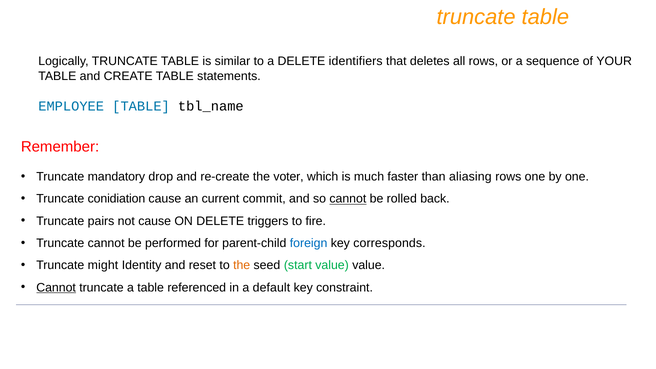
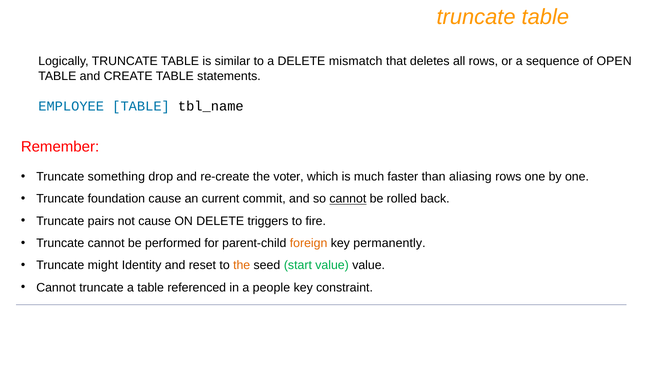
identifiers: identifiers -> mismatch (356, 61)
YOUR: YOUR -> OPEN (614, 61)
mandatory: mandatory -> something (116, 177)
conidiation: conidiation -> foundation (116, 199)
foreign colour: blue -> orange (309, 243)
corresponds: corresponds -> permanently (389, 243)
Cannot underline: present -> none (56, 287)
default: default -> people (271, 287)
